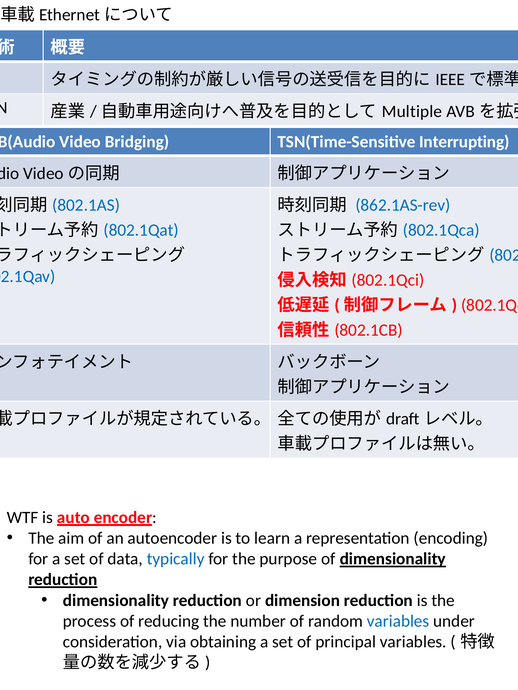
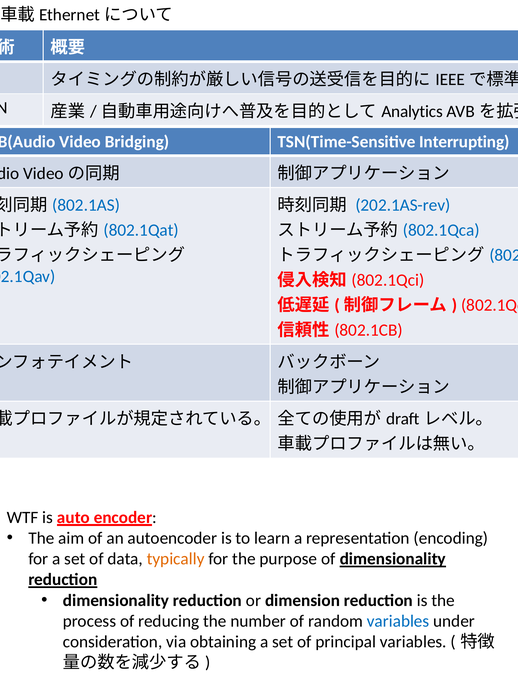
Multiple: Multiple -> Analytics (412, 112)
862.1AS-rev: 862.1AS-rev -> 202.1AS-rev (403, 205)
typically colour: blue -> orange (176, 559)
